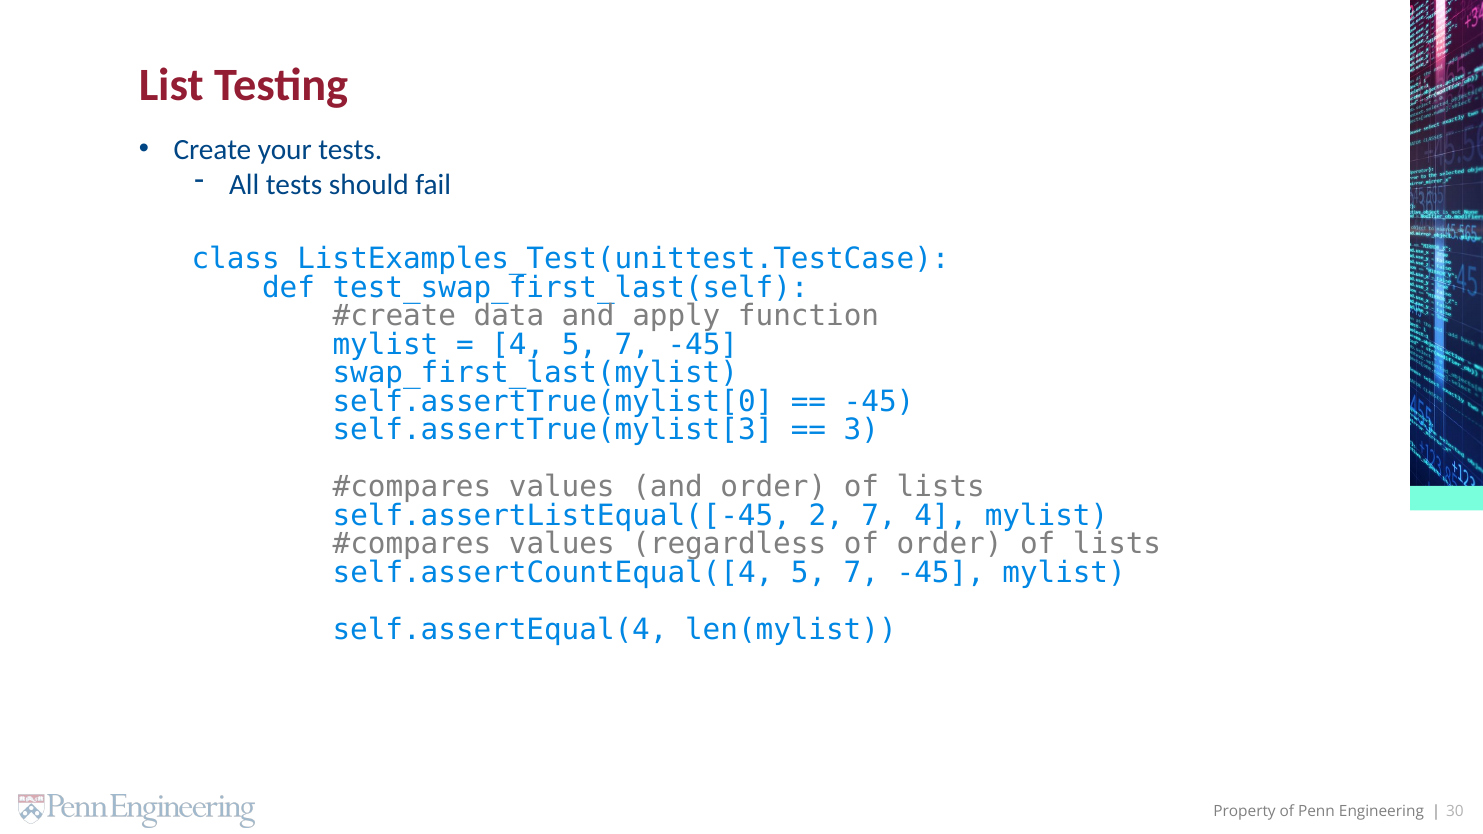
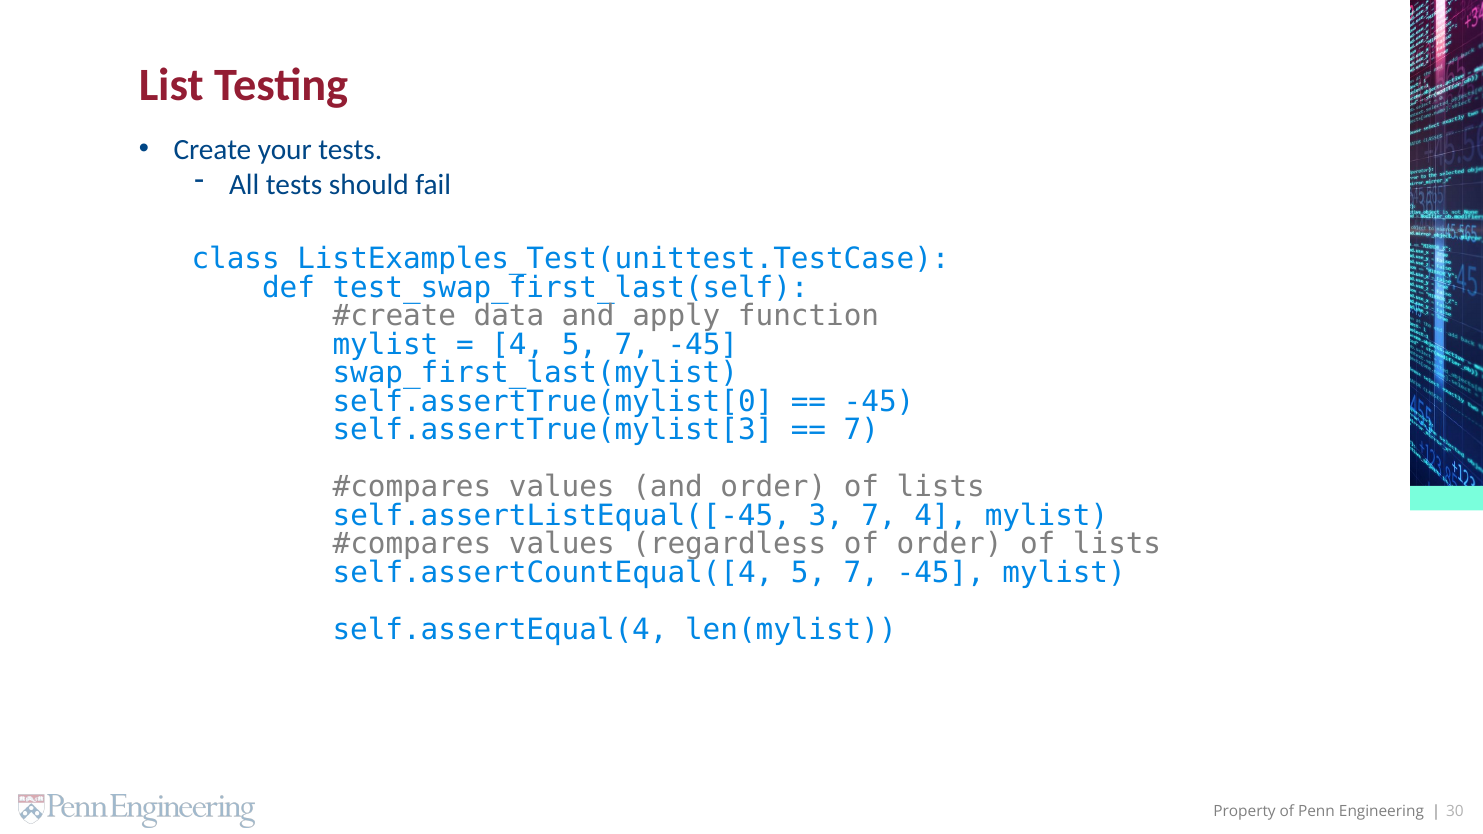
3: 3 -> 7 (861, 430)
2: 2 -> 3 (826, 516)
